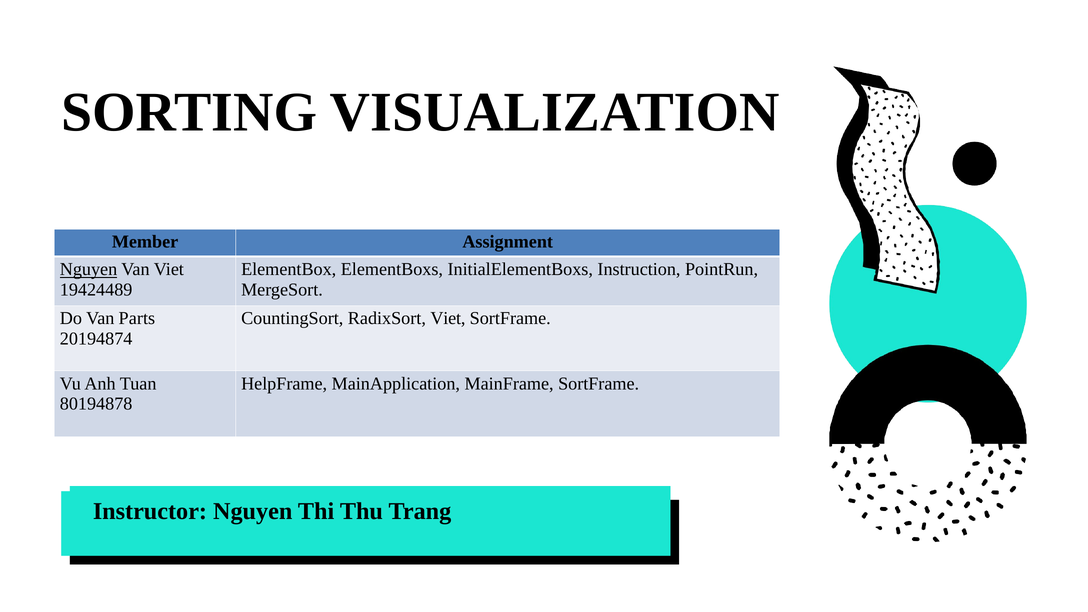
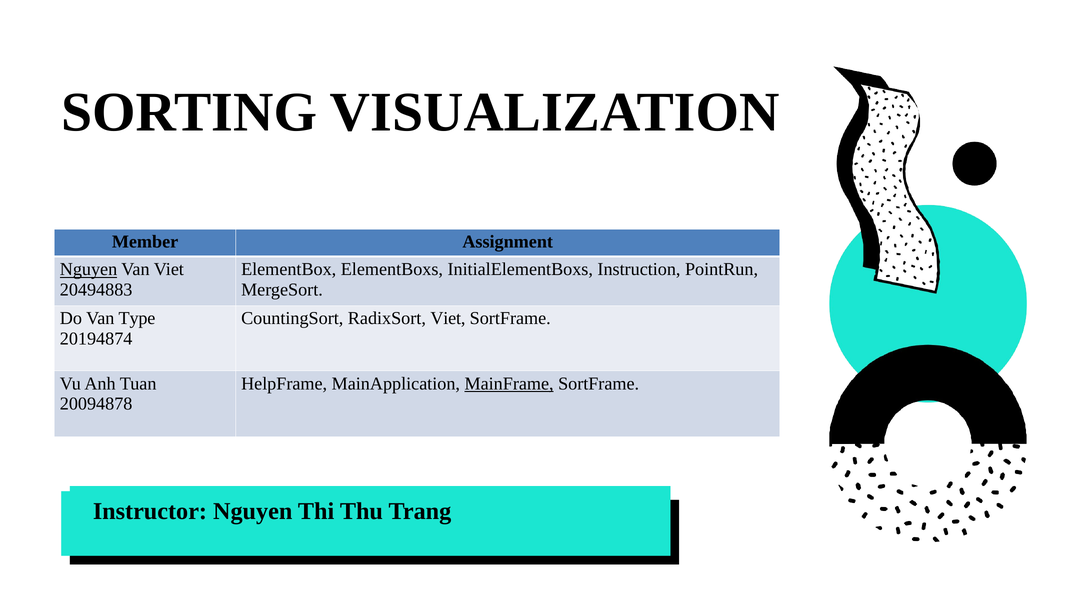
19424489: 19424489 -> 20494883 (96, 290)
Parts: Parts -> Type (137, 318)
MainFrame underline: none -> present (509, 384)
80194878: 80194878 -> 20094878 (96, 404)
